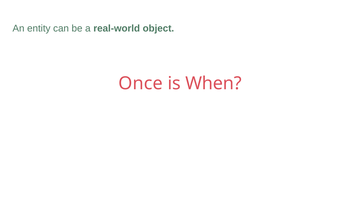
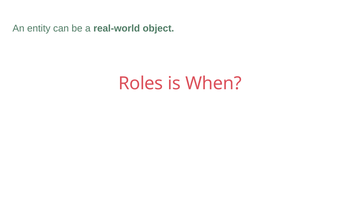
Once: Once -> Roles (141, 83)
